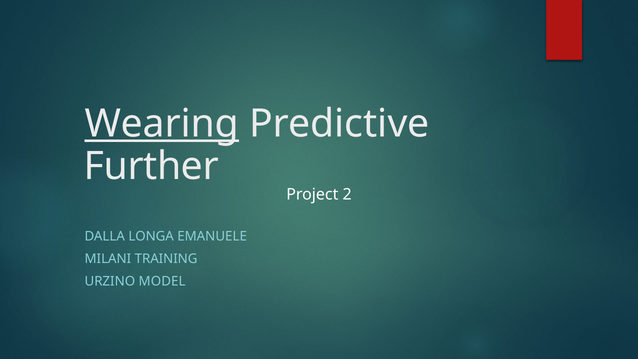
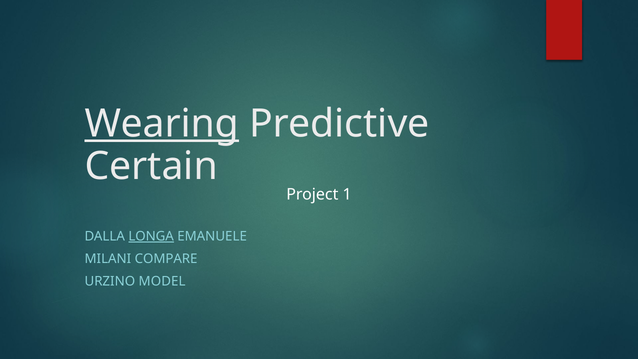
Further: Further -> Certain (151, 166)
2: 2 -> 1 (347, 195)
LONGA underline: none -> present (151, 236)
TRAINING: TRAINING -> COMPARE (166, 259)
